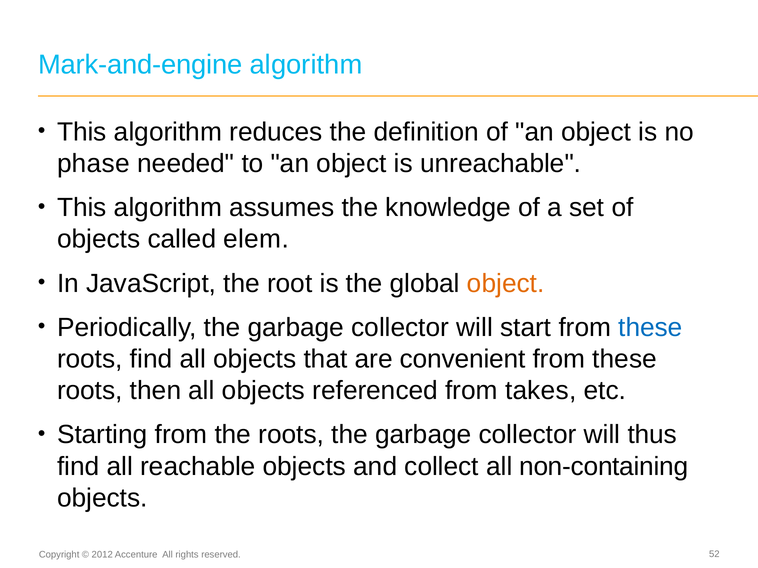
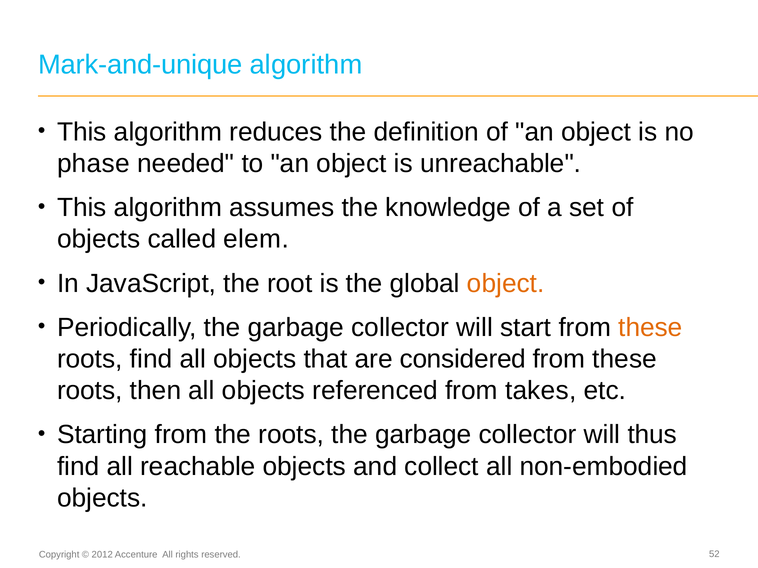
Mark-and-engine: Mark-and-engine -> Mark-and-unique (140, 65)
these colour: blue -> orange (650, 328)
convenient: convenient -> considered (463, 359)
non-containing: non-containing -> non-embodied (604, 467)
